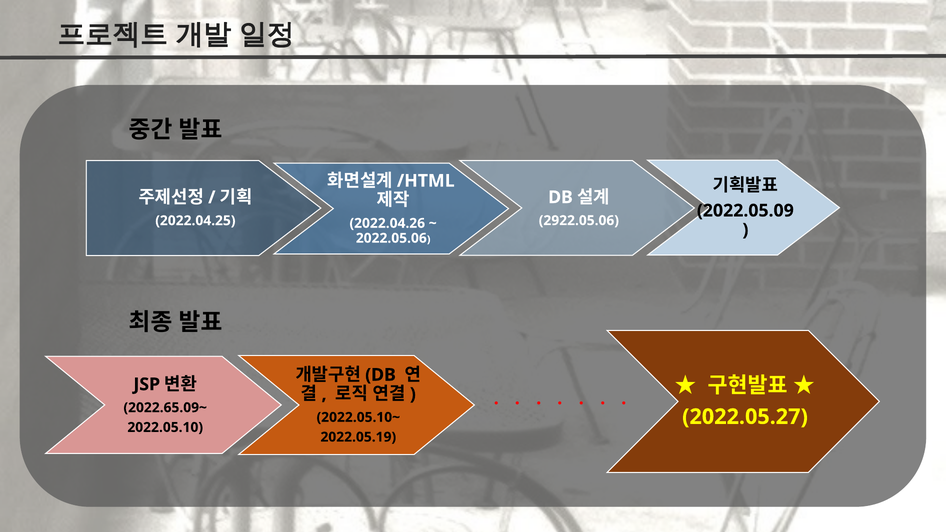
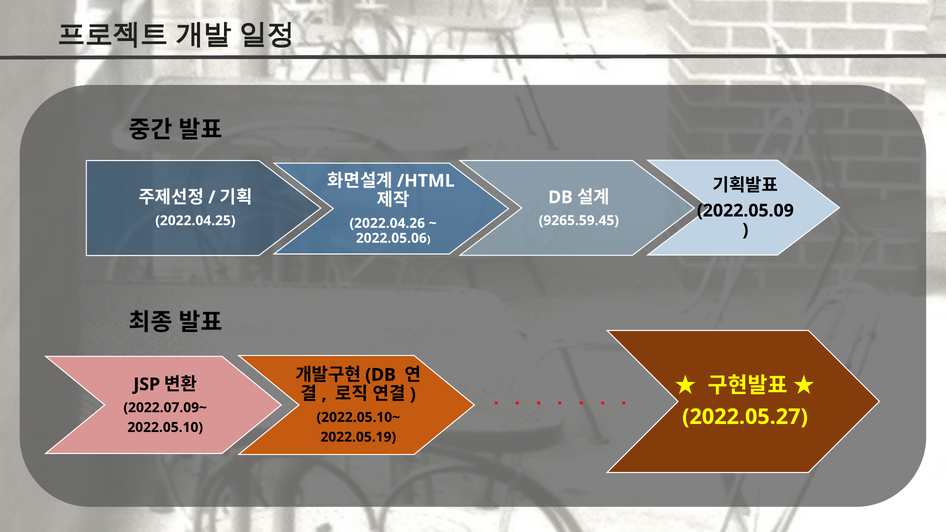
2922.05.06: 2922.05.06 -> 9265.59.45 (579, 221)
2022.65.09~: 2022.65.09~ -> 2022.07.09~ (165, 408)
